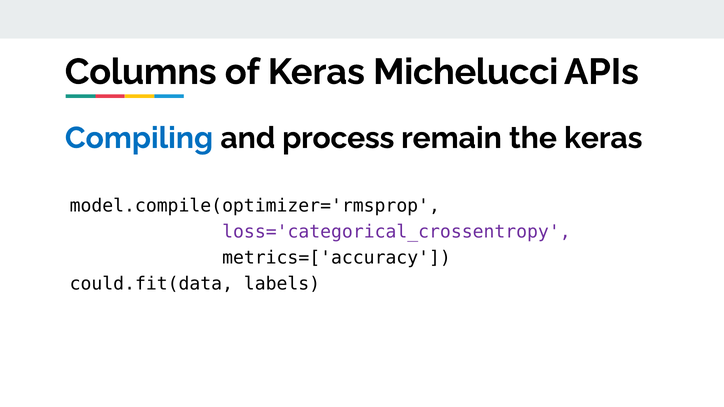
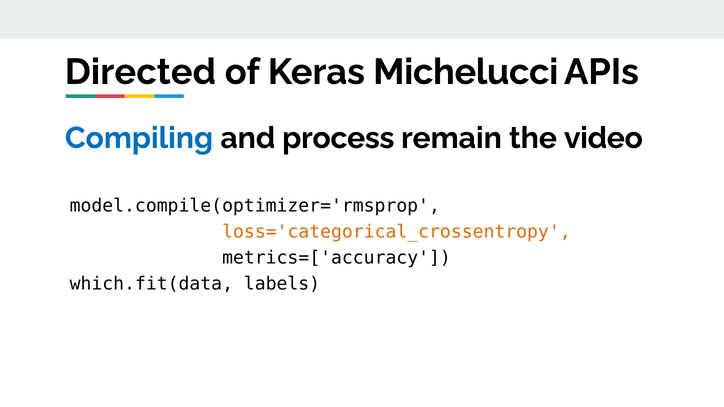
Columns: Columns -> Directed (140, 72)
the keras: keras -> video (603, 138)
loss='categorical_crossentropy colour: purple -> orange (396, 232)
could.fit(data: could.fit(data -> which.fit(data (151, 284)
